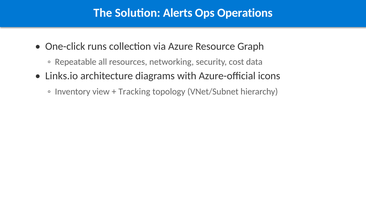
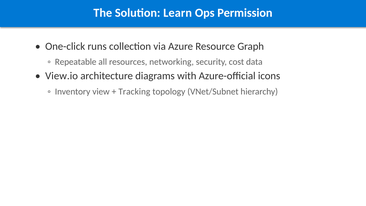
Alerts: Alerts -> Learn (178, 13)
Operations: Operations -> Permission (245, 13)
Links.io: Links.io -> View.io (62, 76)
